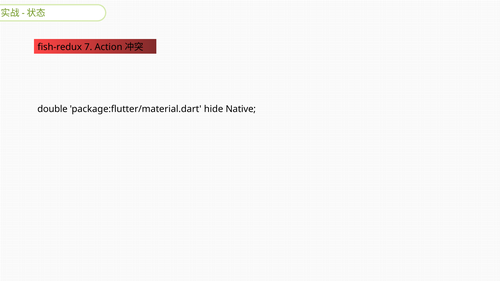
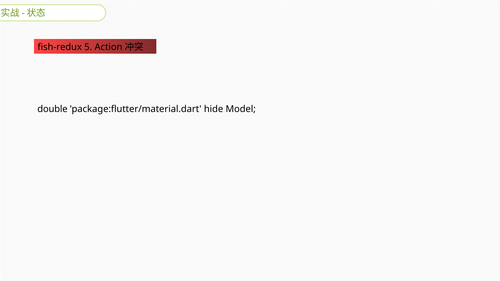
7: 7 -> 5 (88, 47)
Native: Native -> Model (241, 109)
